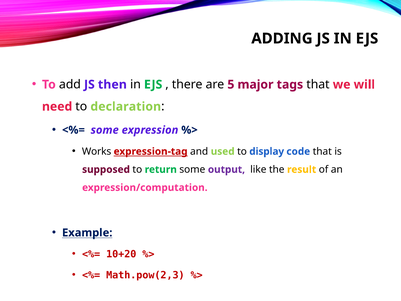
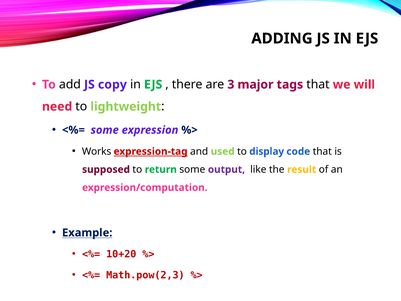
then: then -> copy (112, 84)
5: 5 -> 3 (231, 84)
declaration: declaration -> lightweight (126, 106)
